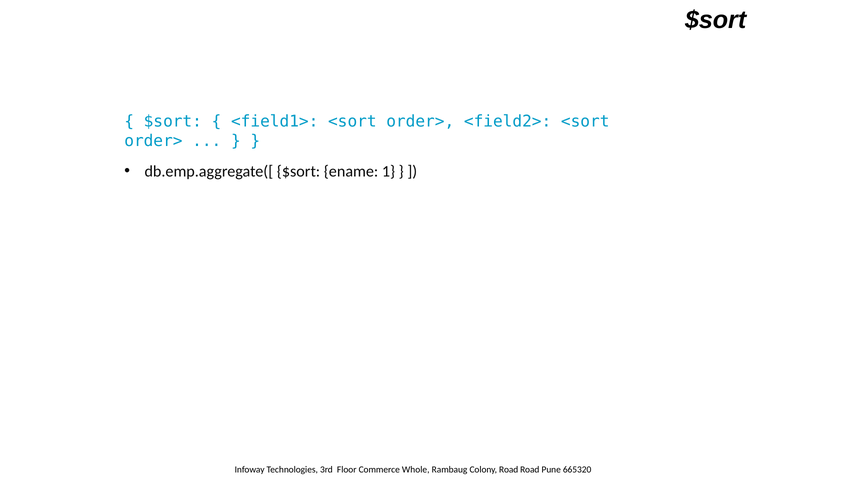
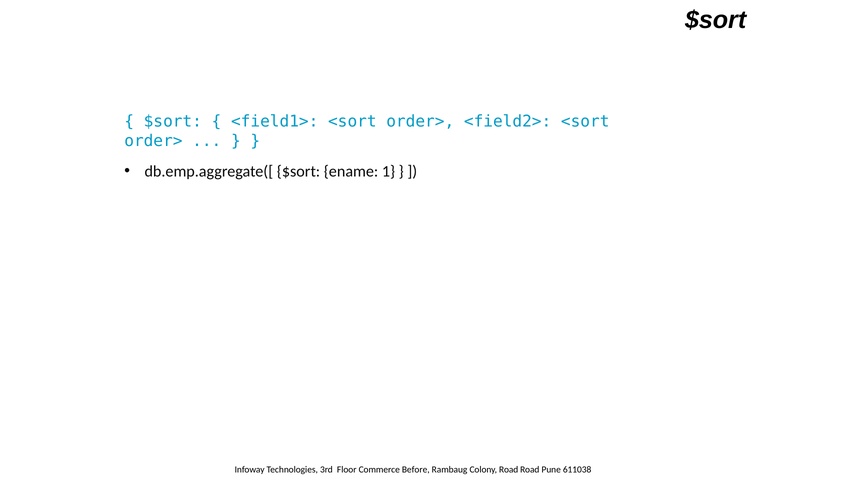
Whole: Whole -> Before (416, 470)
665320: 665320 -> 611038 (577, 470)
